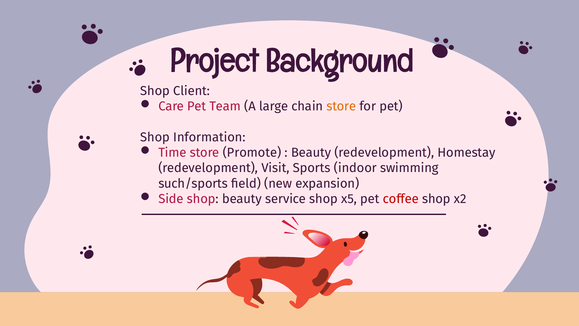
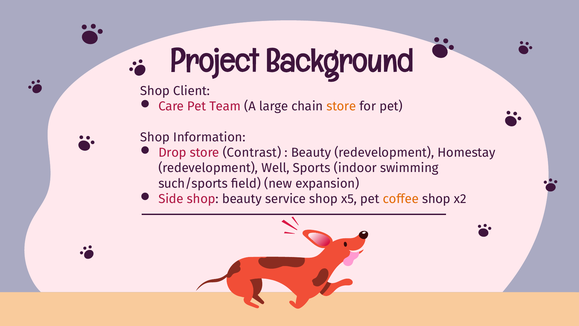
Time: Time -> Drop (172, 152)
Promote: Promote -> Contrast (252, 152)
Visit: Visit -> Well (276, 168)
coffee colour: red -> orange (401, 199)
